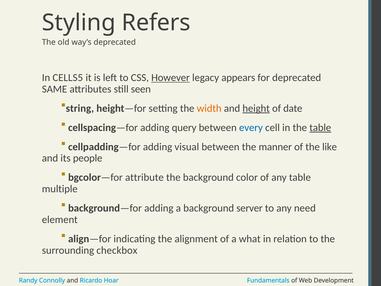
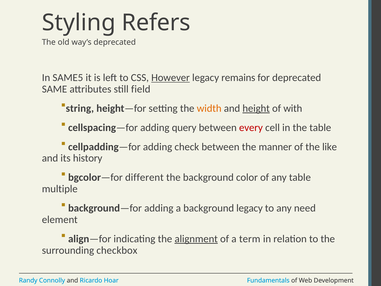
CELLS5: CELLS5 -> SAME5 (68, 78)
appears: appears -> remains (238, 78)
seen: seen -> field (141, 89)
date: date -> with (293, 108)
every colour: blue -> red (251, 127)
table underline: present -> none (320, 127)
visual: visual -> check (187, 147)
people: people -> history (88, 158)
attribute: attribute -> different (144, 177)
background server: server -> legacy (250, 208)
alignment underline: none -> present (196, 239)
what: what -> term (250, 239)
